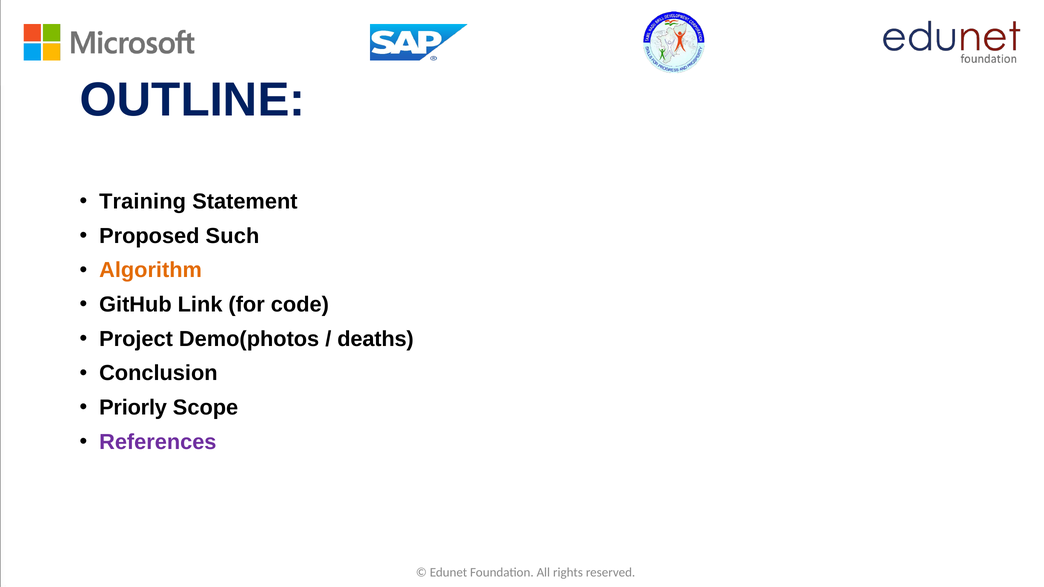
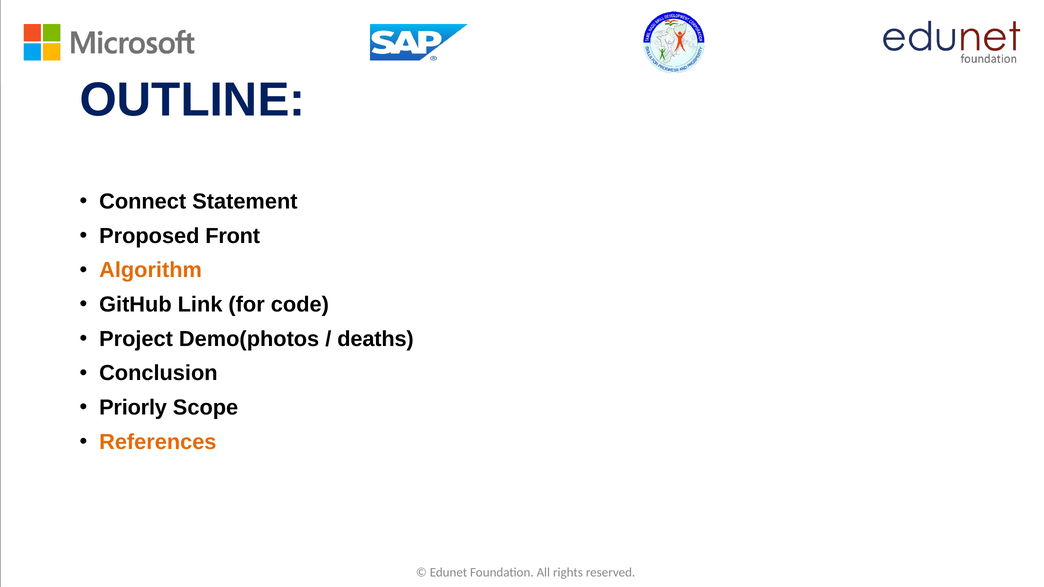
Training: Training -> Connect (143, 202)
Such: Such -> Front (233, 236)
References colour: purple -> orange (158, 442)
